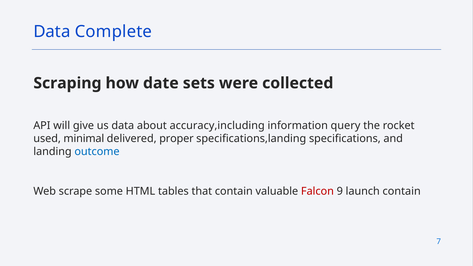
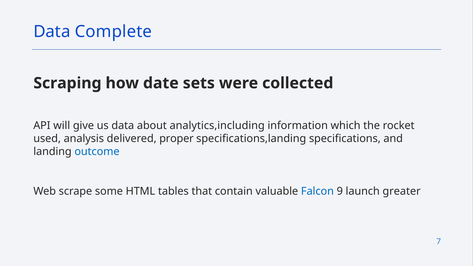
accuracy,including: accuracy,including -> analytics,including (217, 126)
query: query -> which (346, 126)
minimal: minimal -> analysis (84, 139)
Falcon colour: red -> blue (317, 191)
launch contain: contain -> greater (402, 191)
